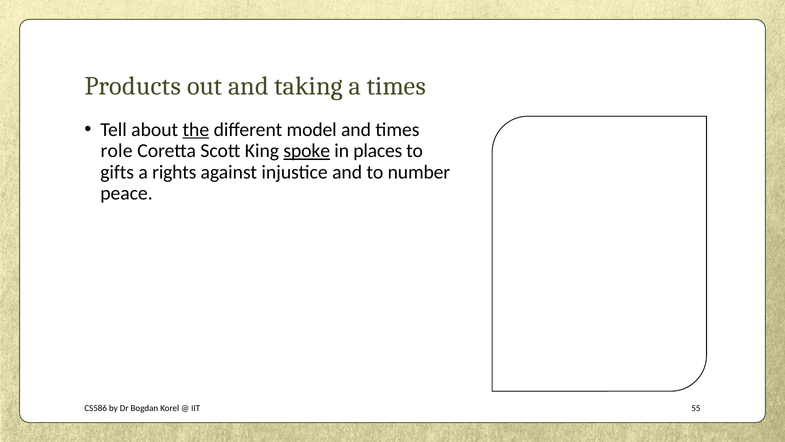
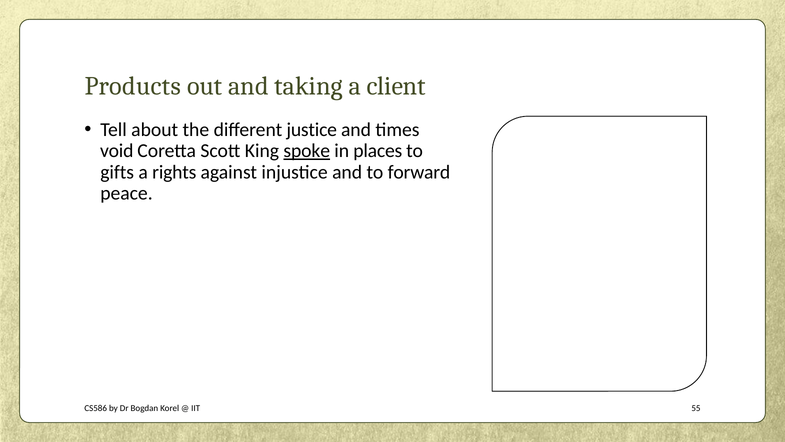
a times: times -> client (396, 86)
the underline: present -> none (196, 130)
model: model -> justice (312, 130)
role: role -> void (117, 151)
number: number -> forward (419, 172)
